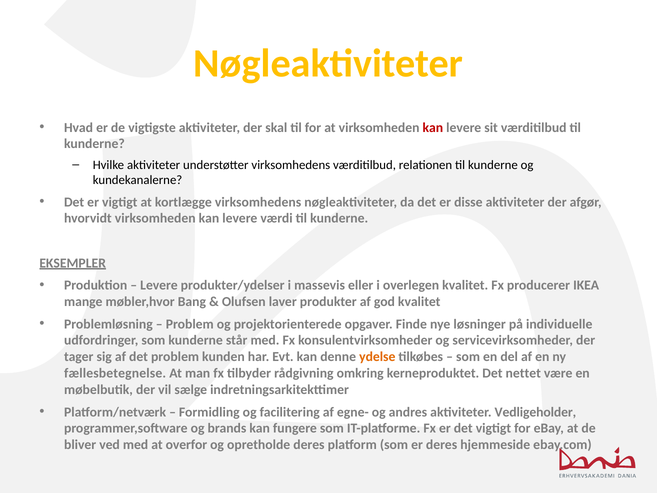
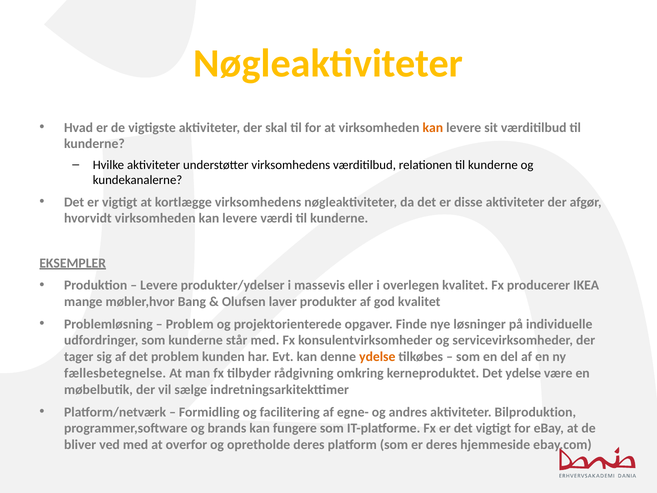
kan colour: red -> orange (433, 127)
Det nettet: nettet -> ydelse (523, 373)
Vedligeholder: Vedligeholder -> Bilproduktion (535, 412)
